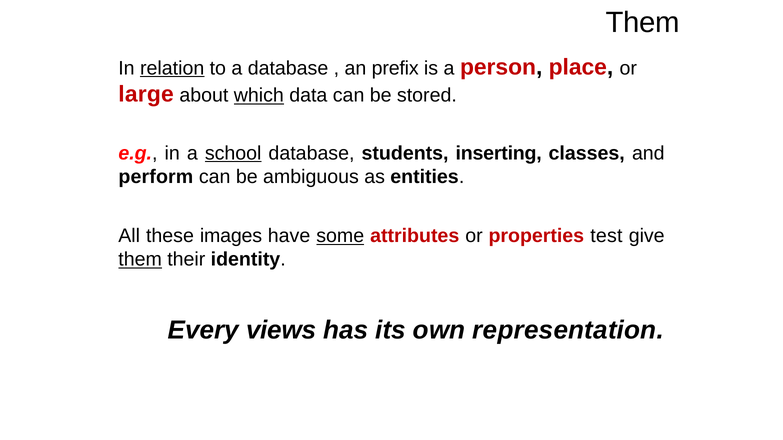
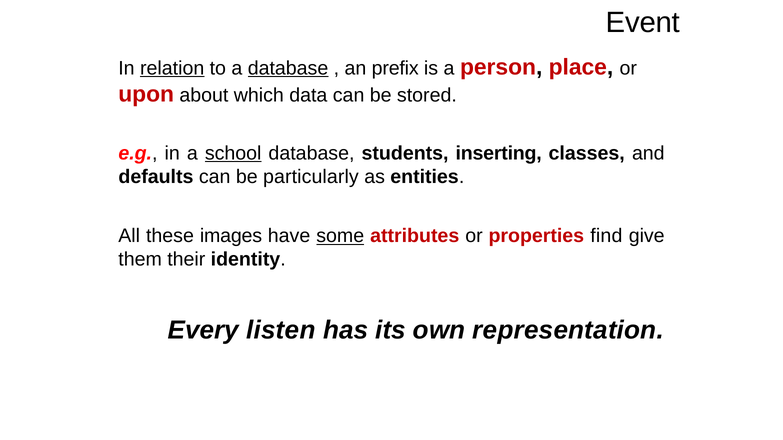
Them: Them -> Event (643, 23)
database underline: none -> present (288, 68)
large: large -> upon (146, 95)
which underline: present -> none (259, 96)
perform: perform -> defaults (156, 177)
ambiguous: ambiguous -> particularly (311, 177)
test: test -> find (606, 236)
them underline: present -> none (140, 260)
views: views -> listen (281, 331)
